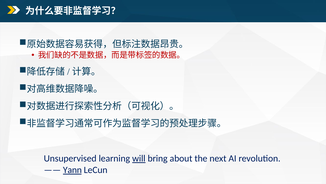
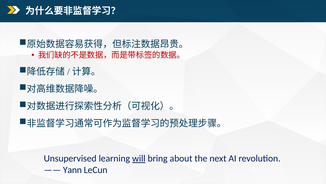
Yann underline: present -> none (72, 169)
